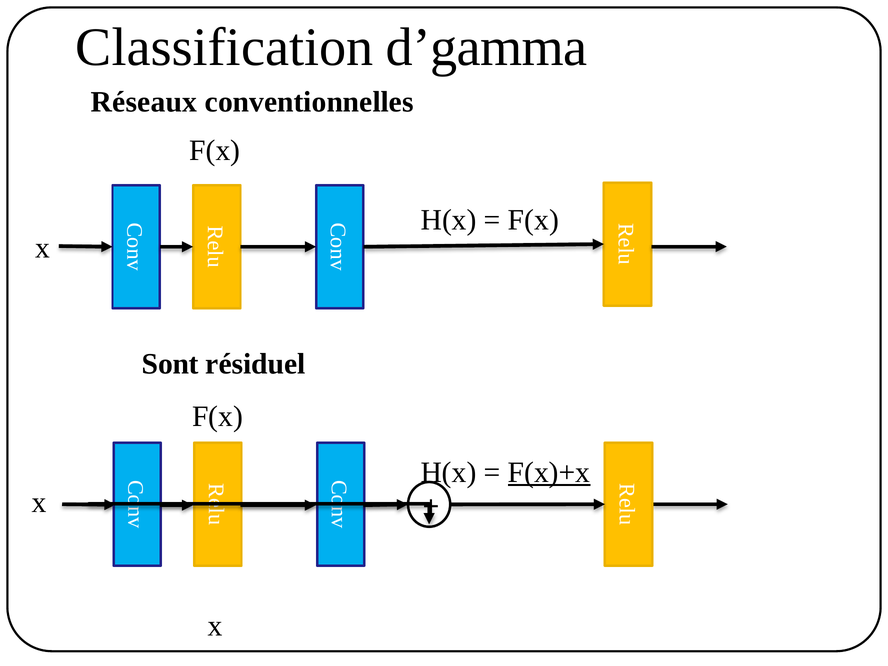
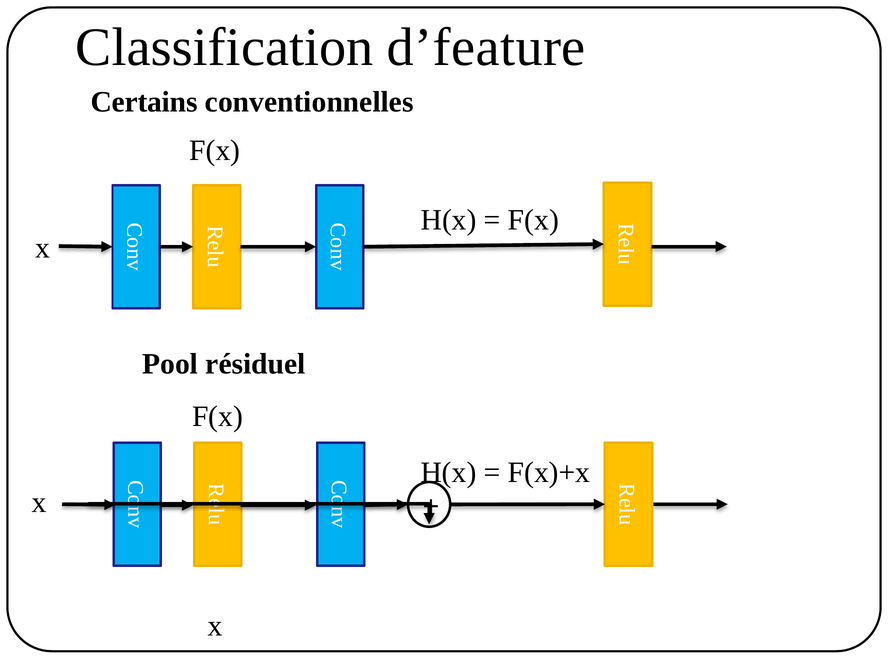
d’gamma: d’gamma -> d’feature (486, 47)
Réseaux: Réseaux -> Certains (144, 102)
Sont: Sont -> Pool (170, 364)
F(x)+x underline: present -> none (549, 472)
